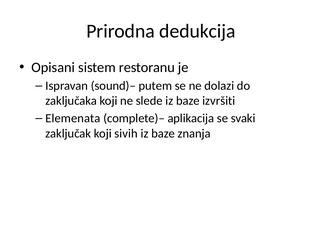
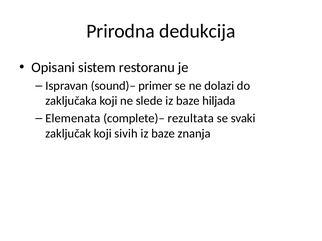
putem: putem -> primer (155, 86)
izvršiti: izvršiti -> hiljada (219, 101)
aplikacija: aplikacija -> rezultata (191, 119)
